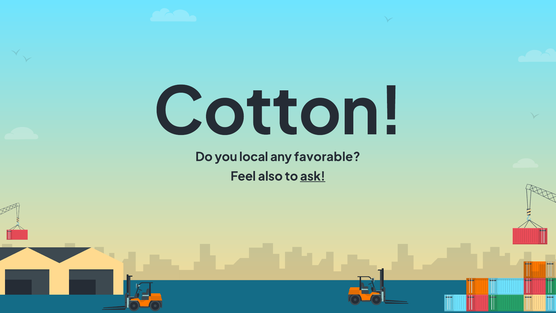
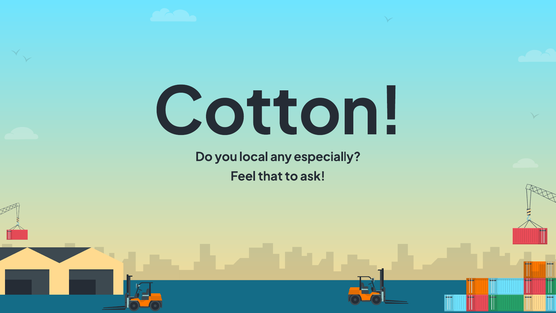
favorable: favorable -> especially (327, 157)
also: also -> that (270, 176)
ask underline: present -> none (313, 176)
